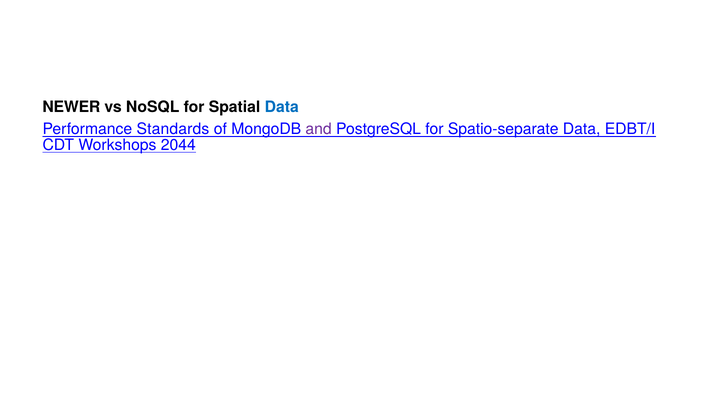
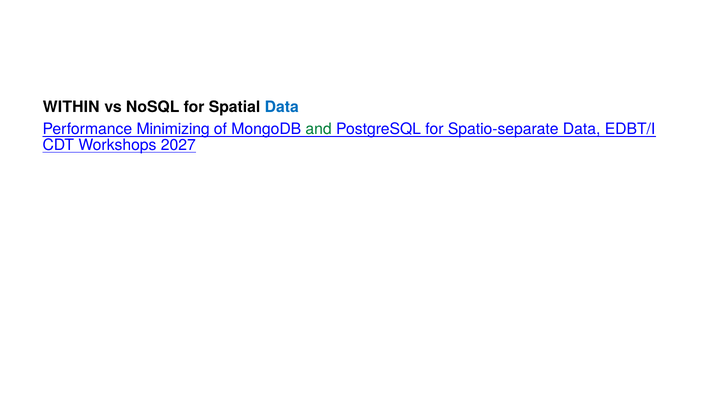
NEWER: NEWER -> WITHIN (71, 107)
Standards: Standards -> Minimizing (173, 129)
and colour: purple -> green (319, 129)
2044: 2044 -> 2027 (178, 145)
